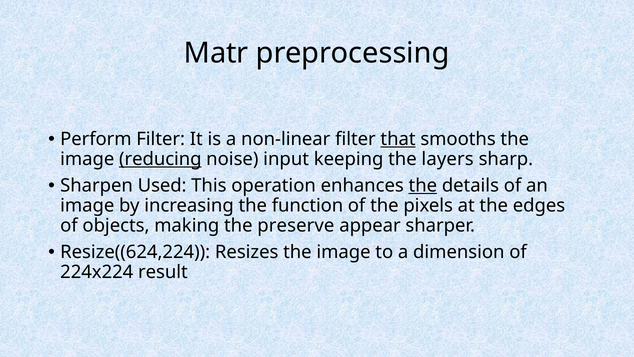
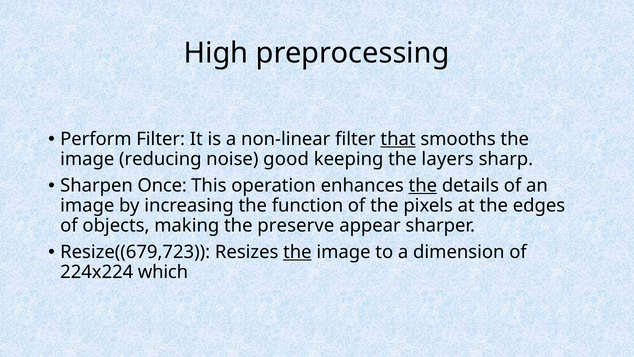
Matr: Matr -> High (216, 53)
reducing underline: present -> none (160, 159)
input: input -> good (286, 159)
Used: Used -> Once (162, 185)
Resize((624,224: Resize((624,224 -> Resize((679,723 (135, 252)
the underline: none -> present (297, 252)
result: result -> which (163, 272)
